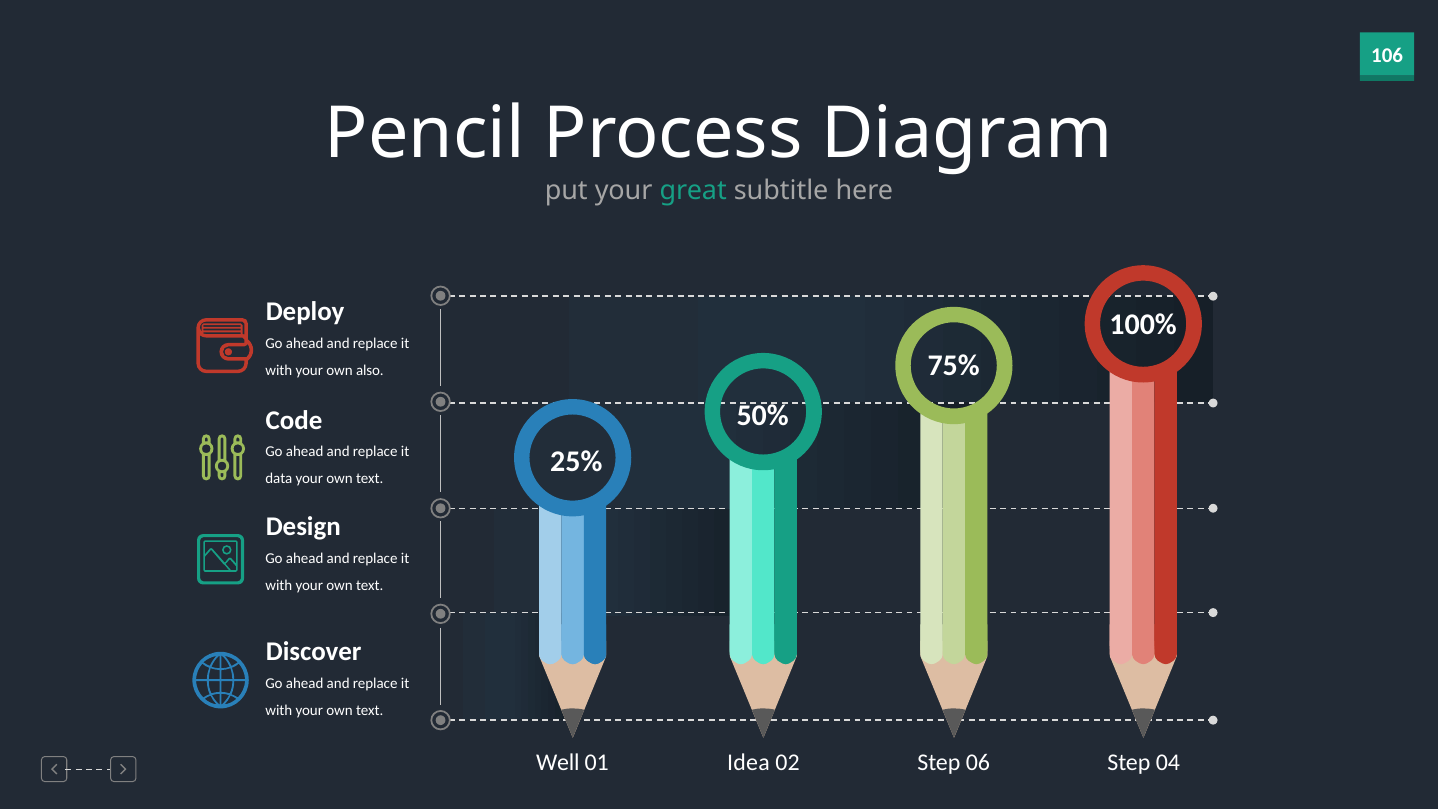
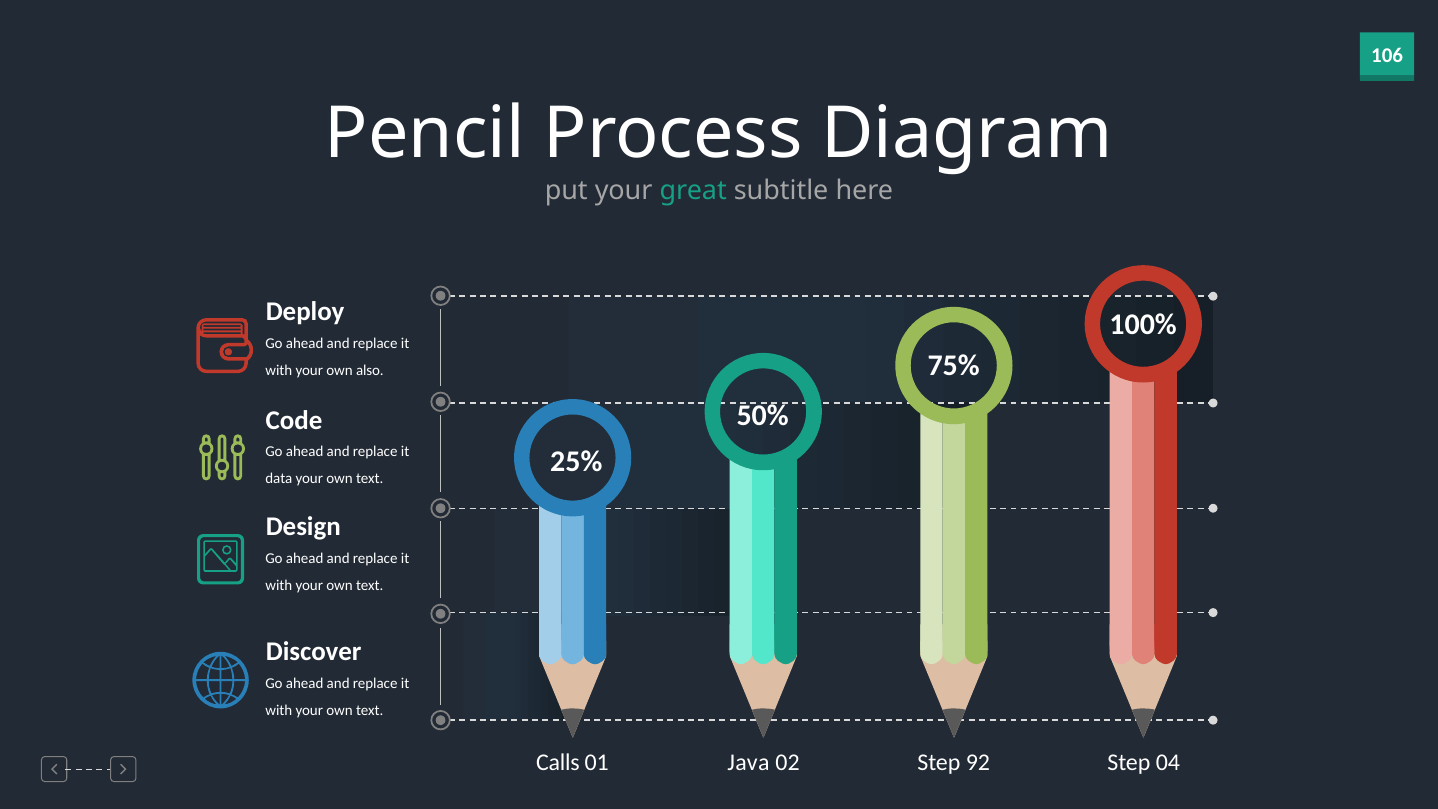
Well: Well -> Calls (558, 762)
Idea: Idea -> Java (748, 762)
06: 06 -> 92 (978, 762)
